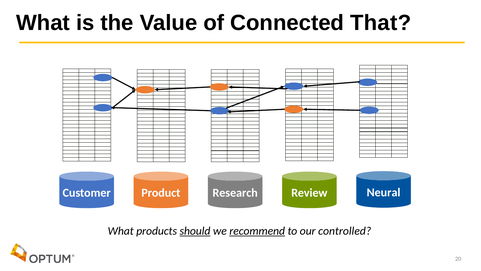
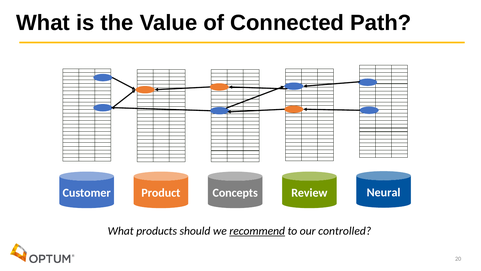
That: That -> Path (381, 23)
Research: Research -> Concepts (235, 193)
should underline: present -> none (195, 231)
